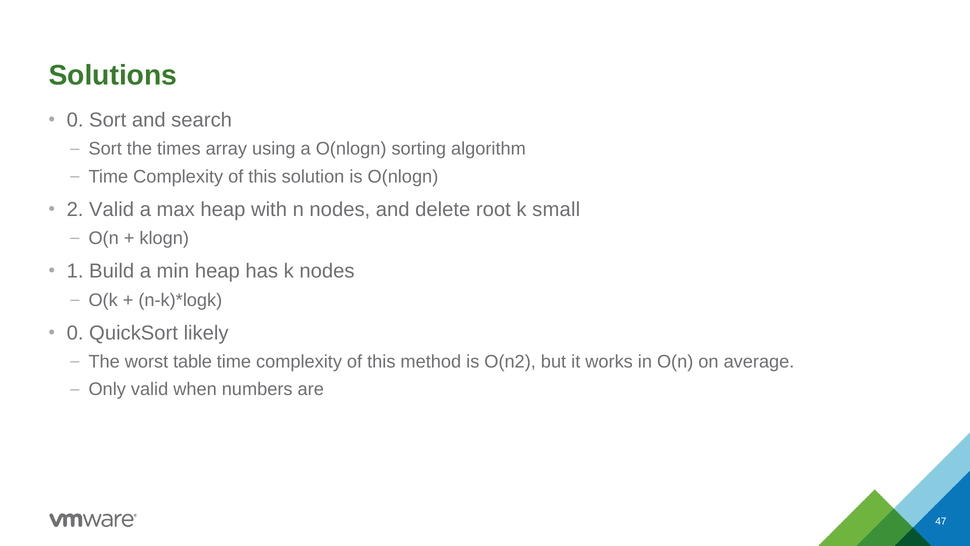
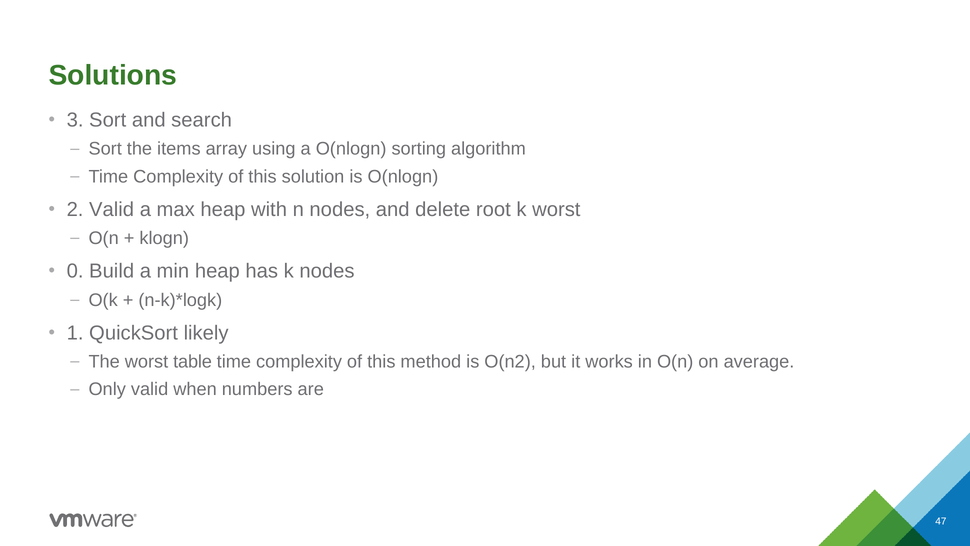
0: 0 -> 3 (75, 120)
times: times -> items (179, 149)
k small: small -> worst (556, 209)
1: 1 -> 0 (75, 271)
0: 0 -> 1 (75, 333)
